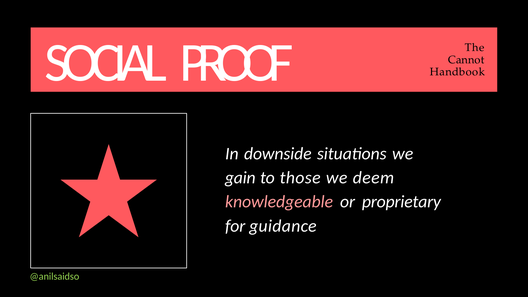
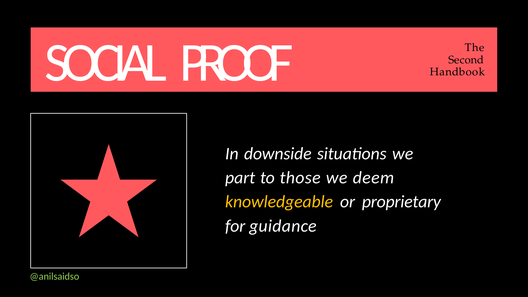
Cannot: Cannot -> Second (466, 60)
gain: gain -> part (240, 178)
knowledgeable colour: pink -> yellow (279, 202)
